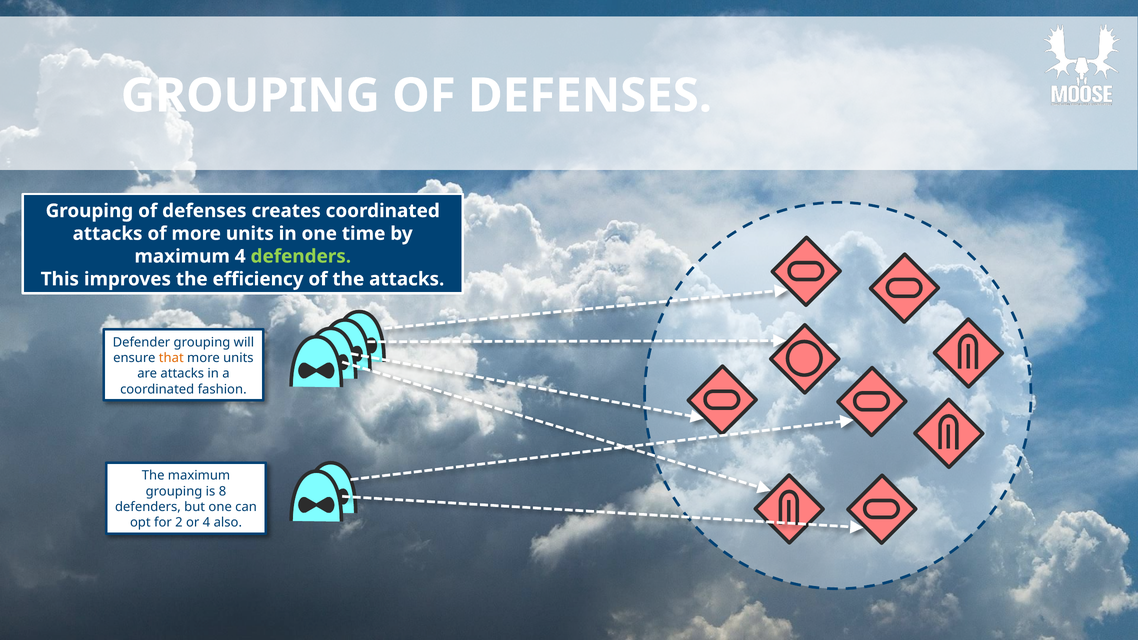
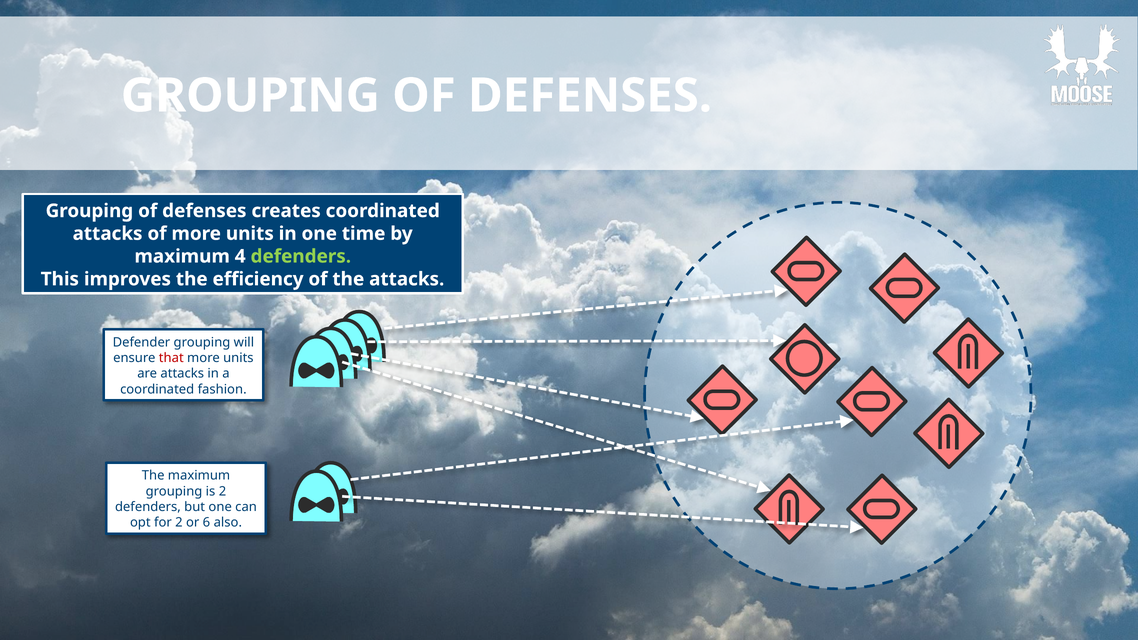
that colour: orange -> red (171, 358)
is 8: 8 -> 2 (222, 491)
or 4: 4 -> 6 (206, 523)
